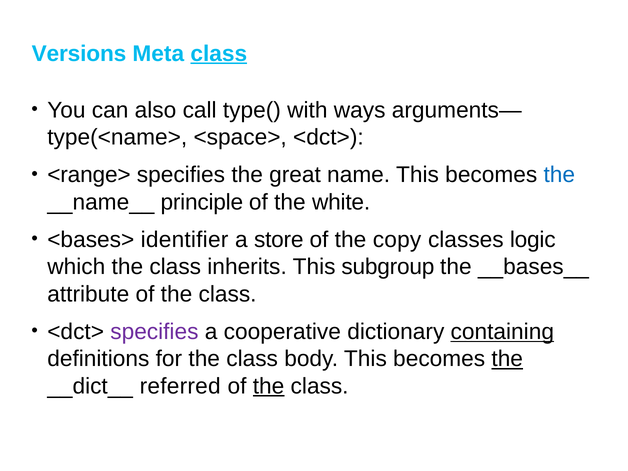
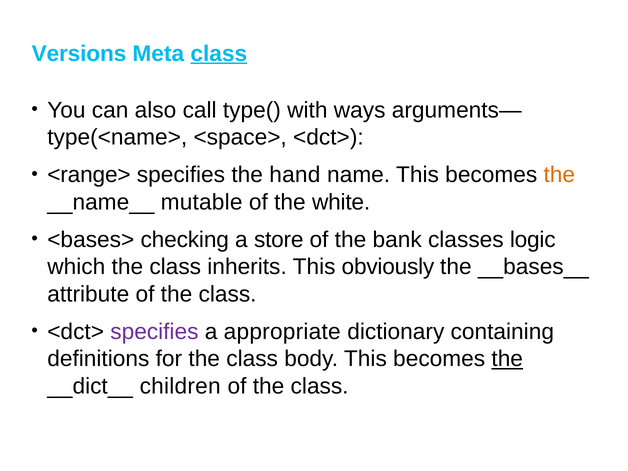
great: great -> hand (295, 175)
the colour: blue -> orange (559, 175)
principle: principle -> mutable (202, 202)
identifier: identifier -> checking (185, 240)
copy: copy -> bank (397, 240)
subgroup: subgroup -> obviously (388, 267)
cooperative: cooperative -> appropriate (282, 332)
containing underline: present -> none (502, 332)
referred: referred -> children (180, 386)
the underline: present -> none (269, 386)
